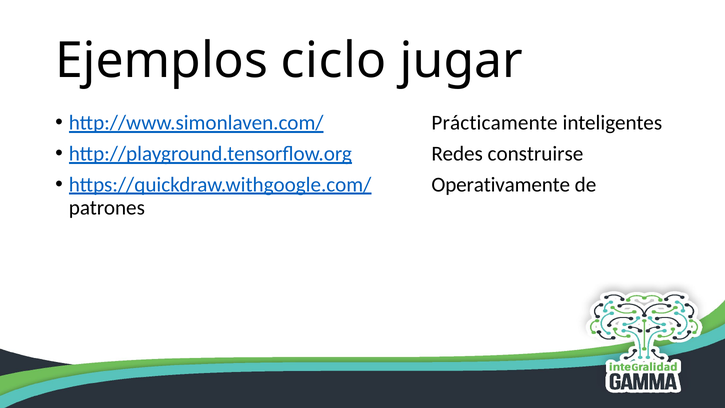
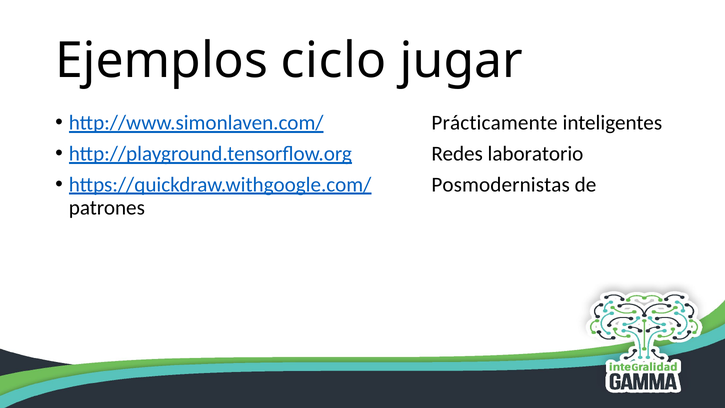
construirse: construirse -> laboratorio (535, 154)
Operativamente: Operativamente -> Posmodernistas (501, 185)
